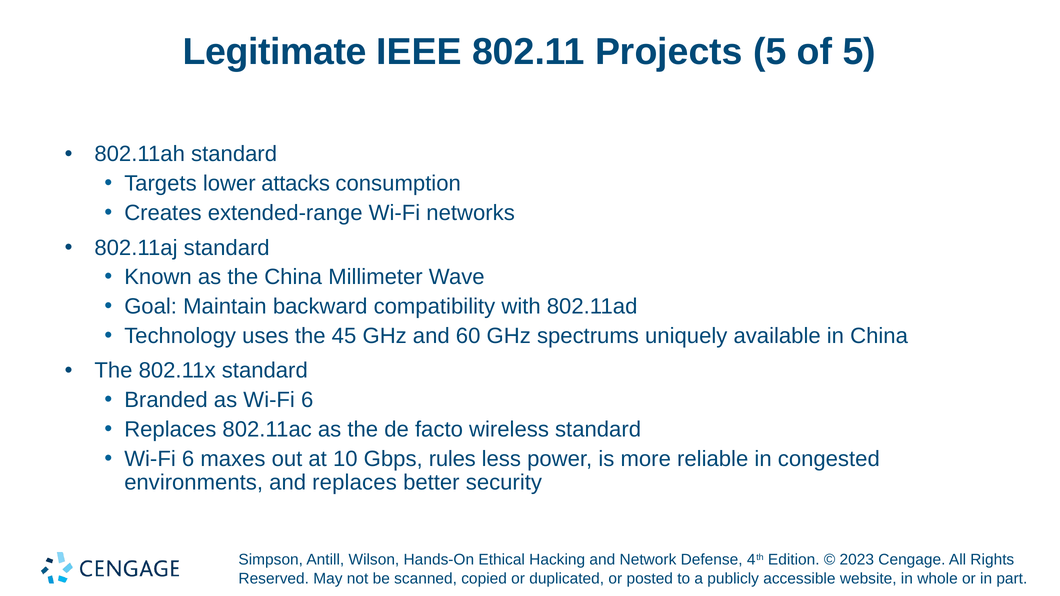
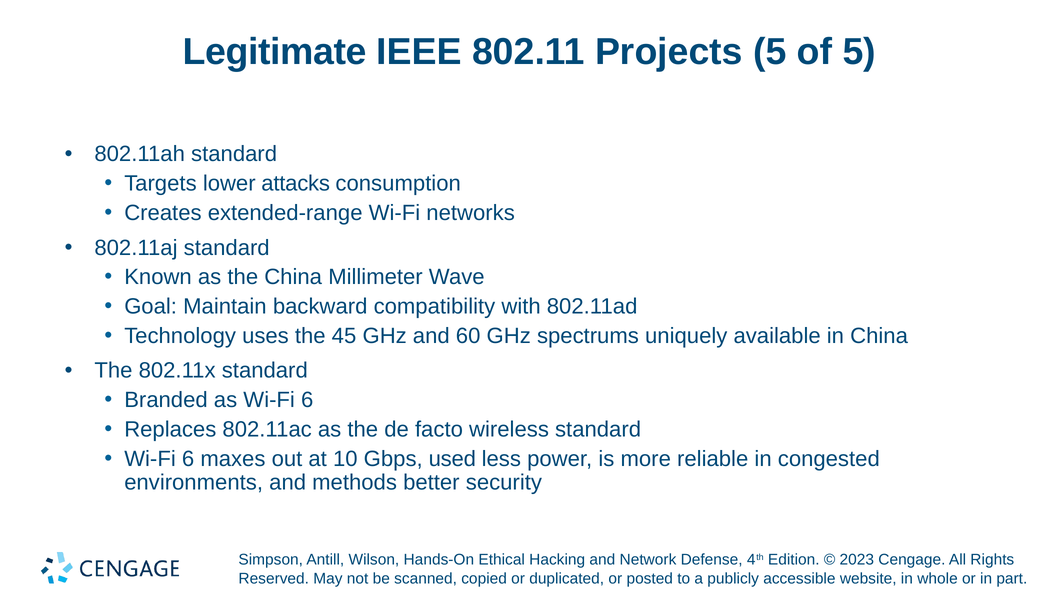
rules: rules -> used (452, 459)
and replaces: replaces -> methods (355, 483)
